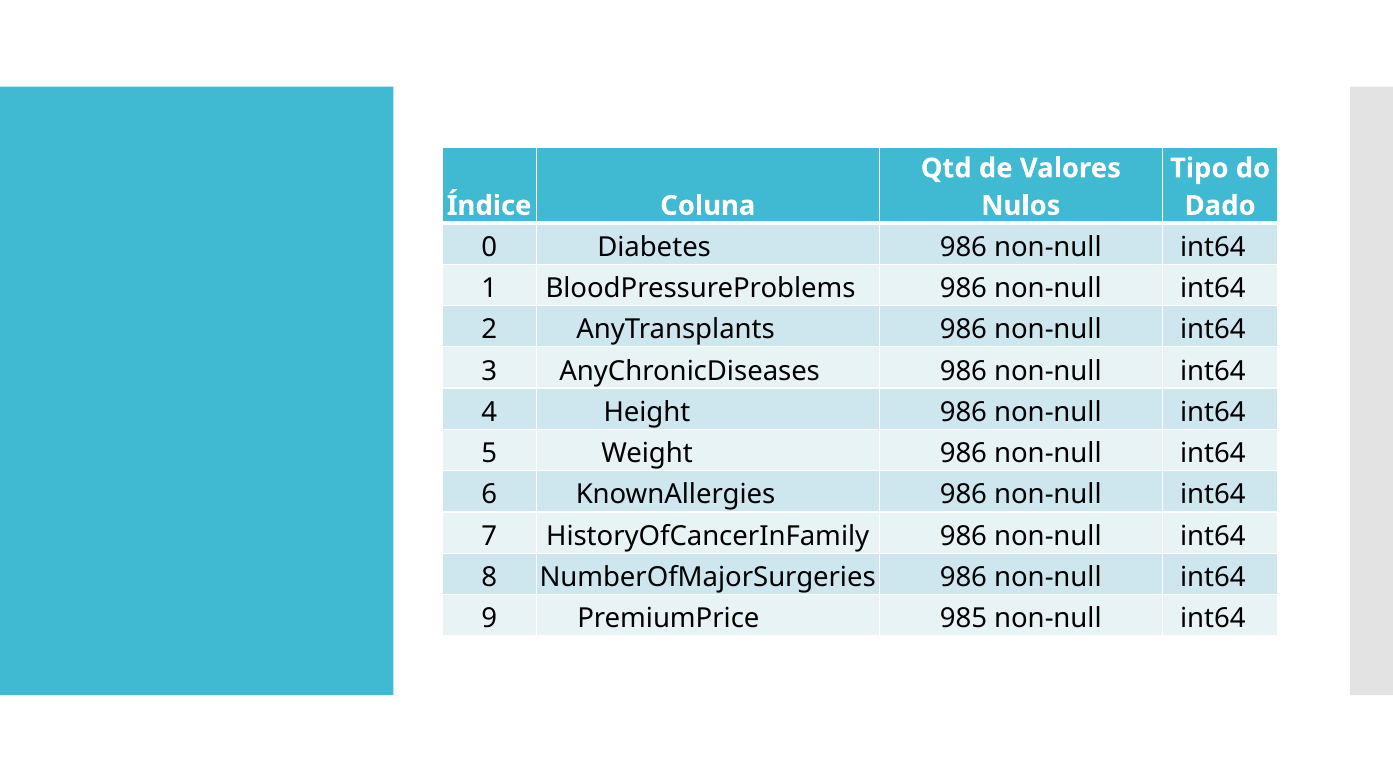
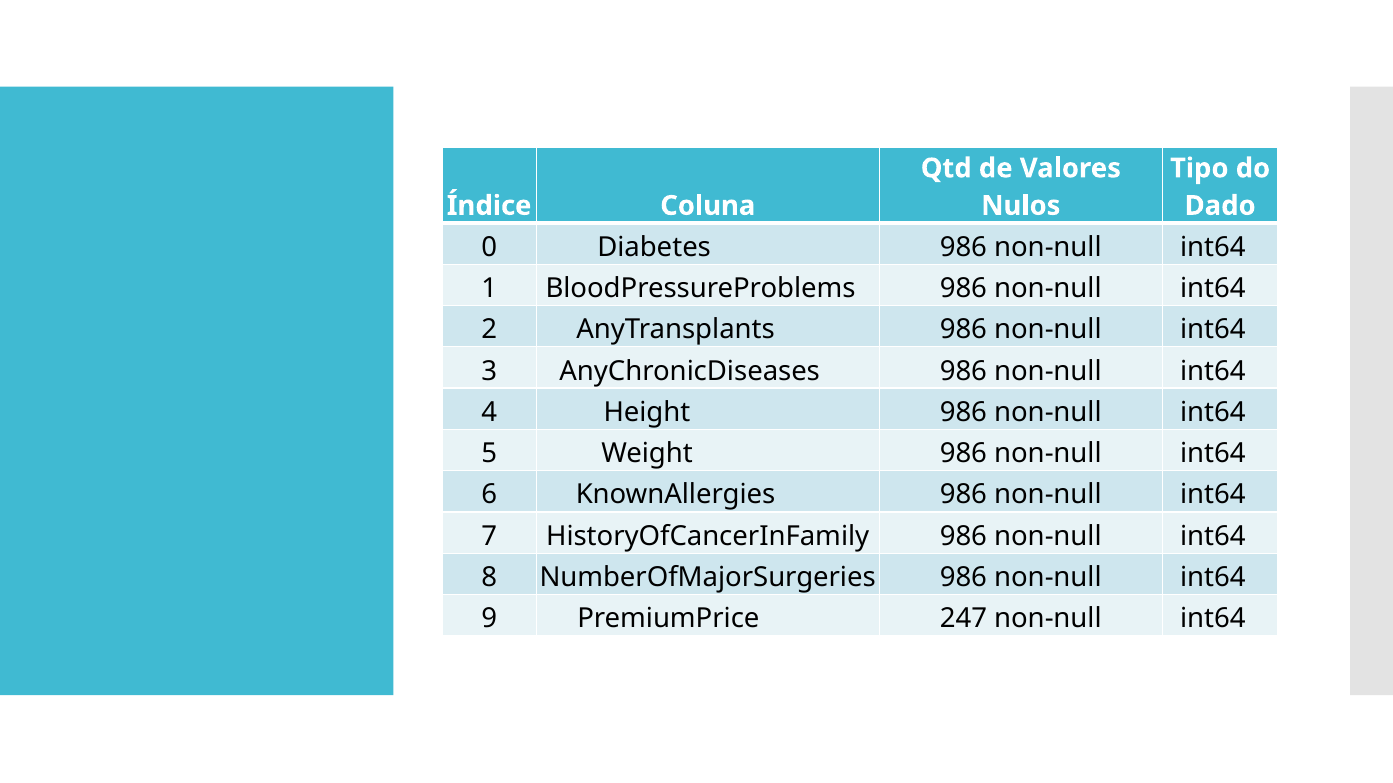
985: 985 -> 247 (963, 619)
